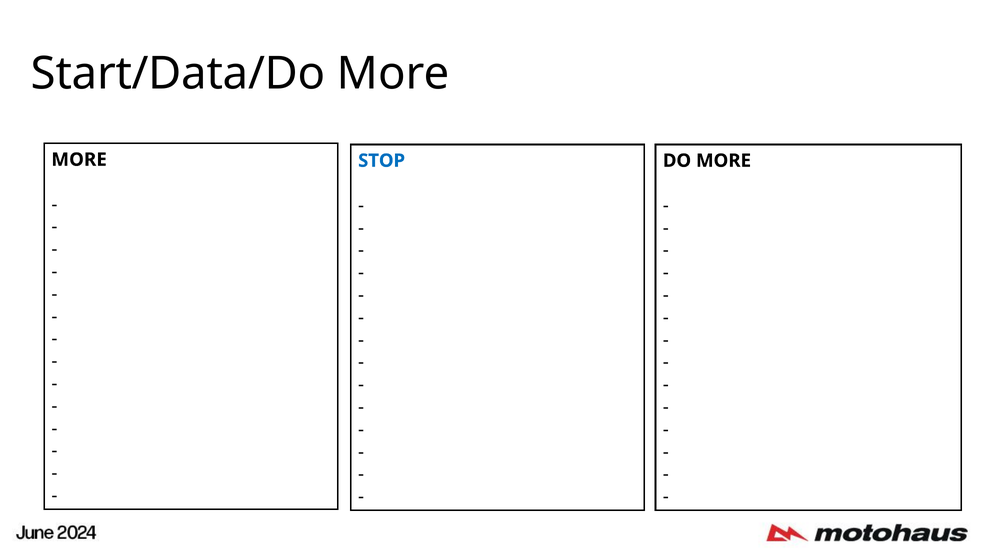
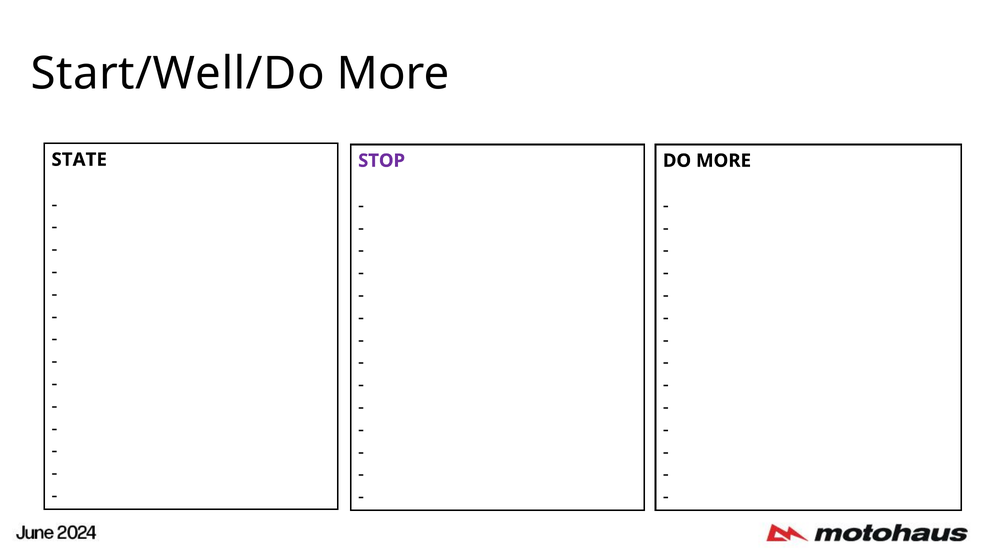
Start/Data/Do: Start/Data/Do -> Start/Well/Do (178, 73)
MORE: MORE -> STATE (79, 160)
STOP colour: blue -> purple (382, 161)
